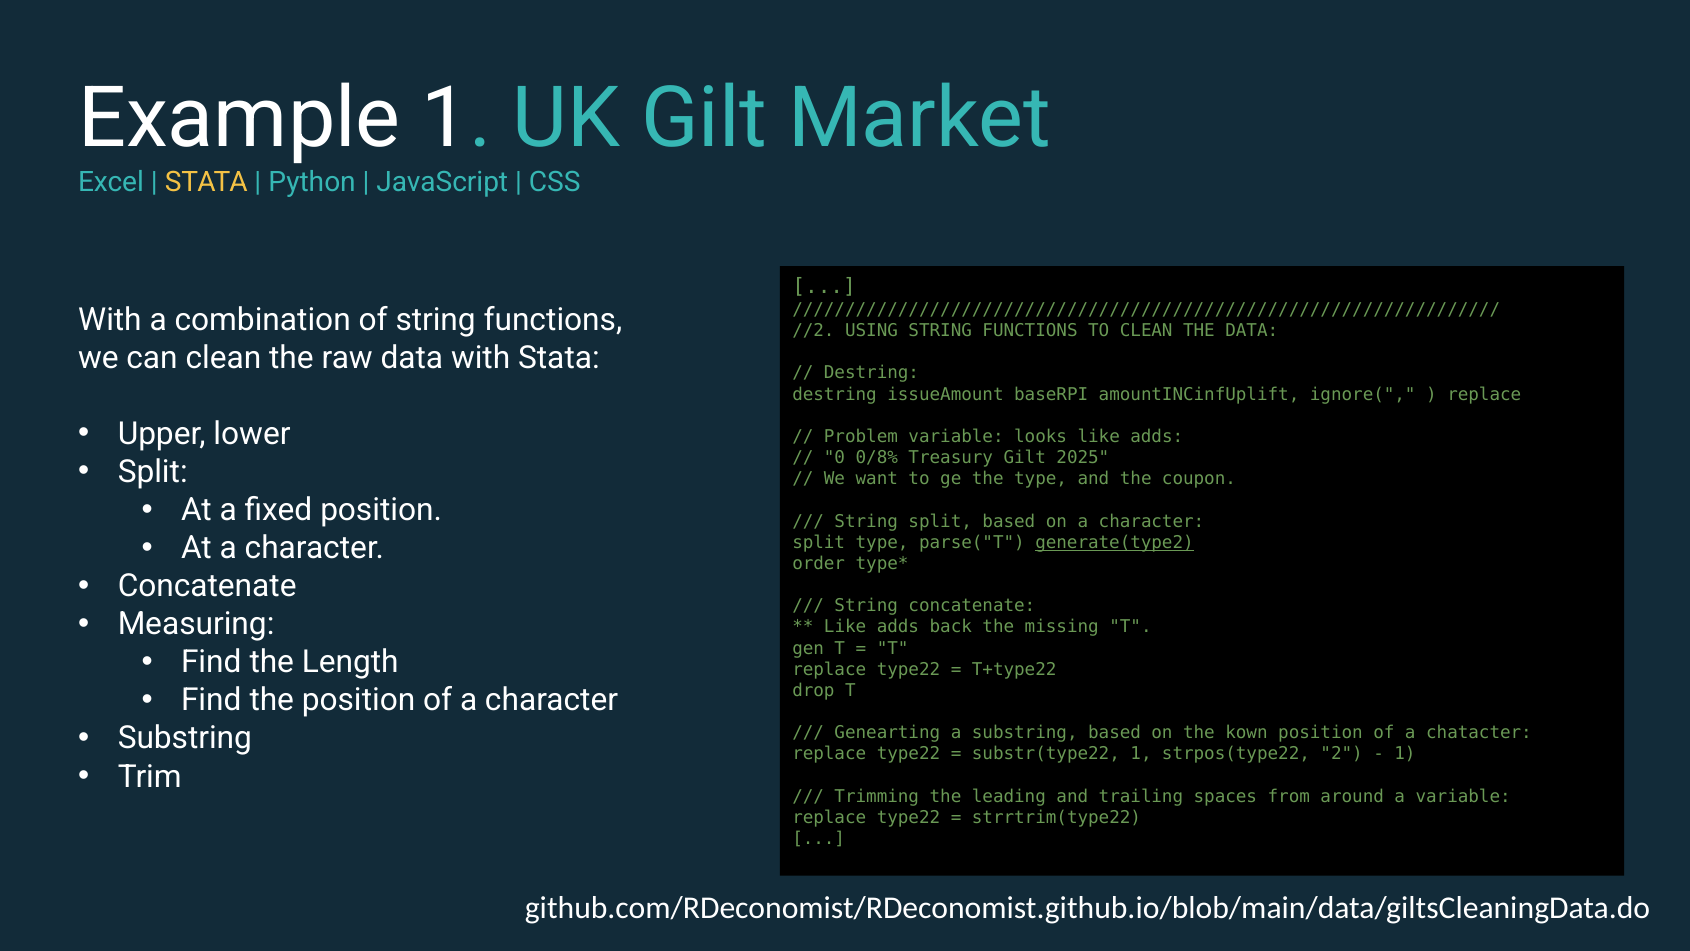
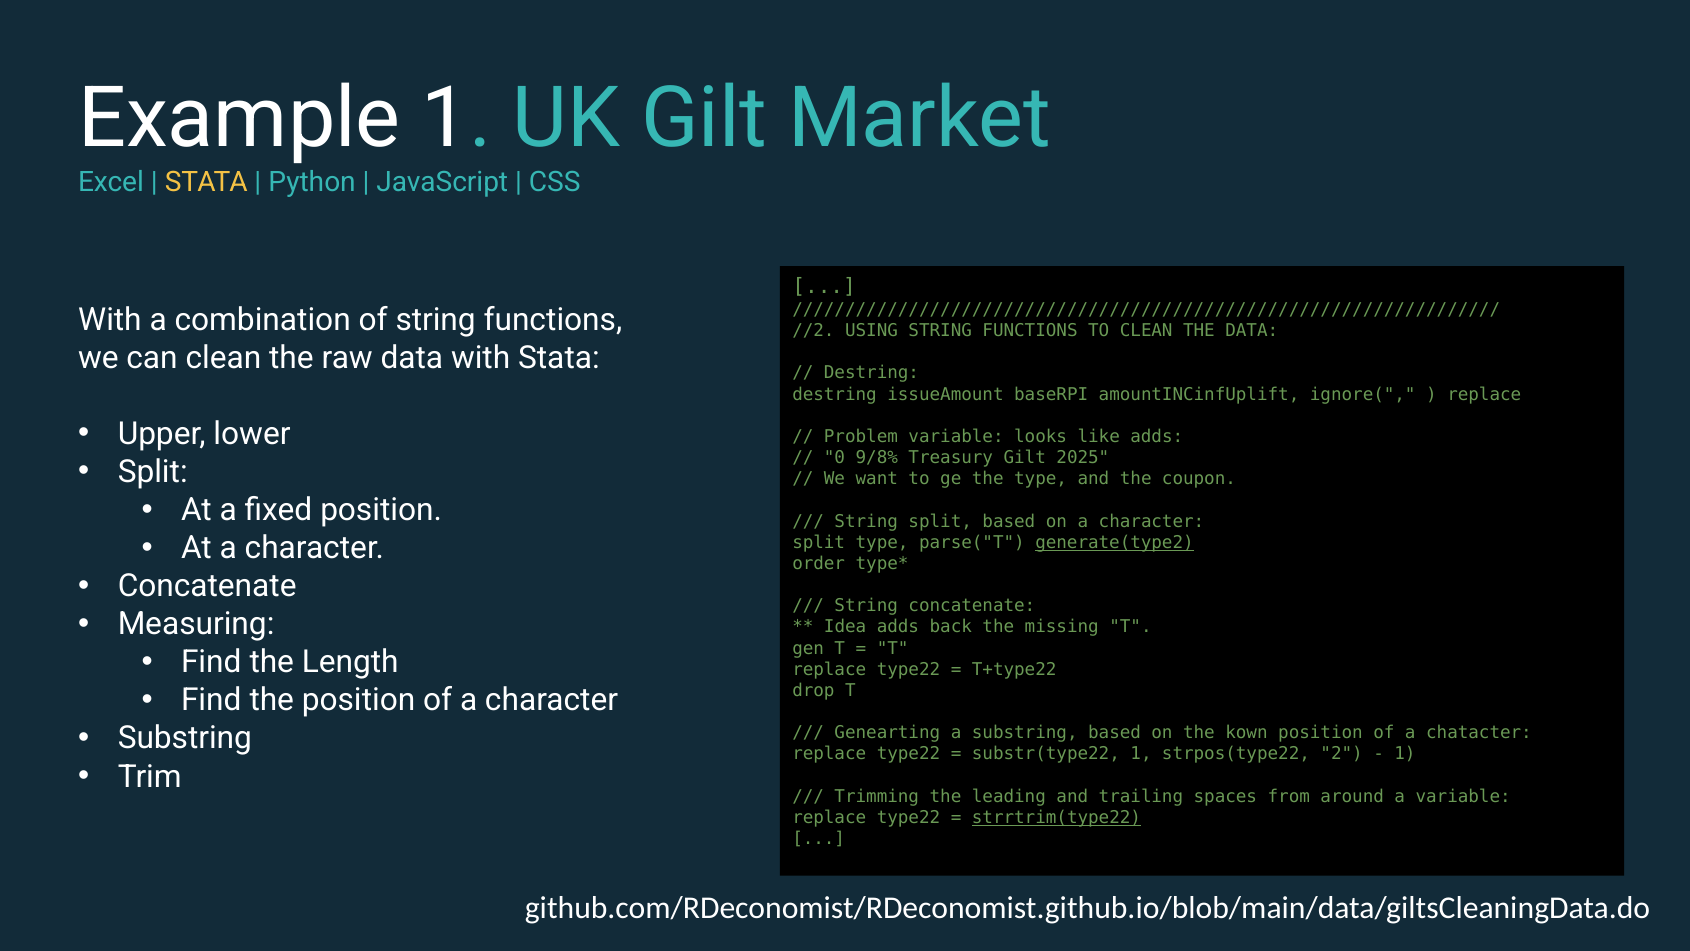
0/8%: 0/8% -> 9/8% (877, 458)
Like: Like -> Idea (845, 627)
strrtrim(type22 underline: none -> present (1056, 817)
